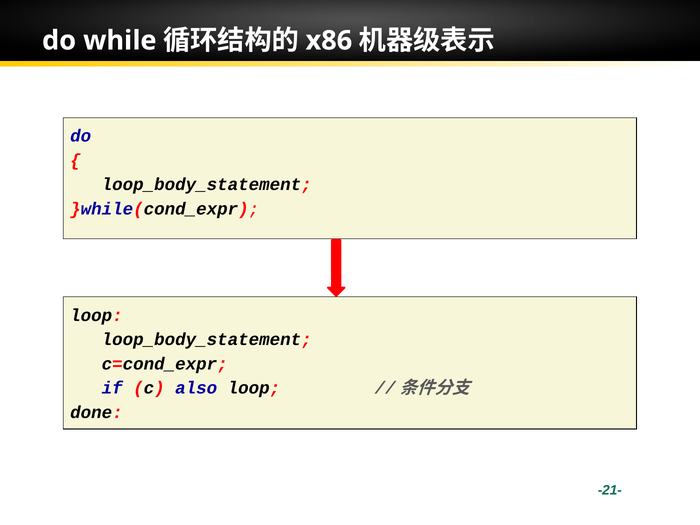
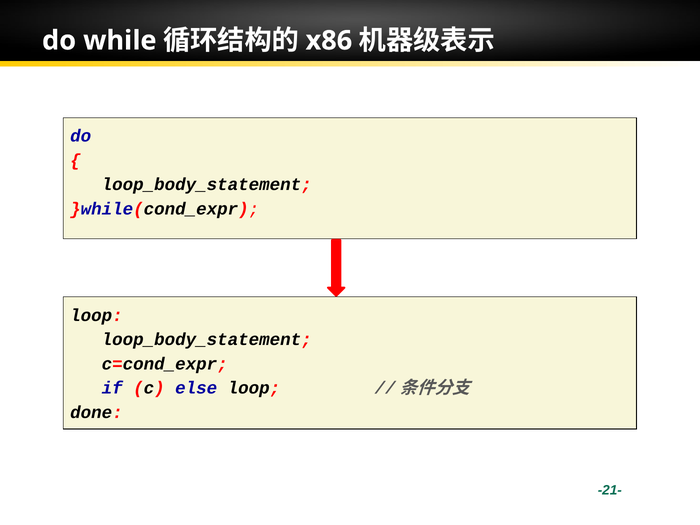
also: also -> else (196, 388)
